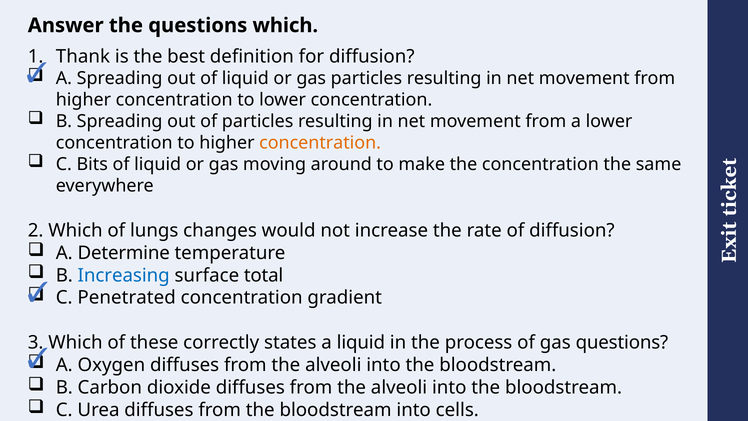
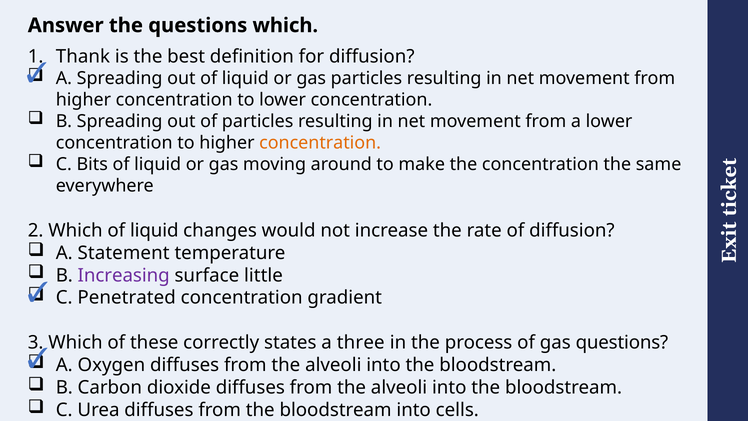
Which of lungs: lungs -> liquid (154, 230)
Determine: Determine -> Statement (124, 253)
Increasing colour: blue -> purple (124, 275)
total: total -> little (263, 275)
a liquid: liquid -> three (361, 342)
